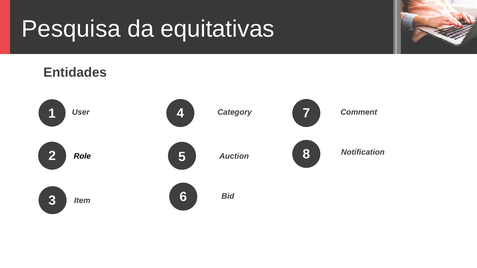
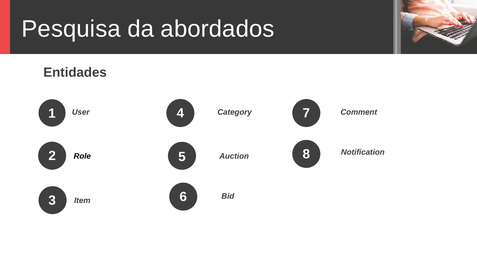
equitativas: equitativas -> abordados (218, 29)
